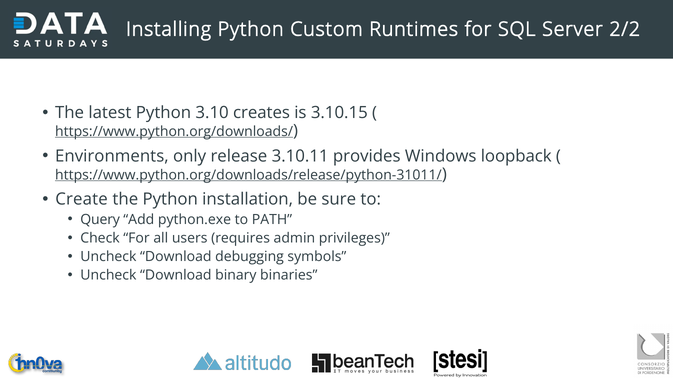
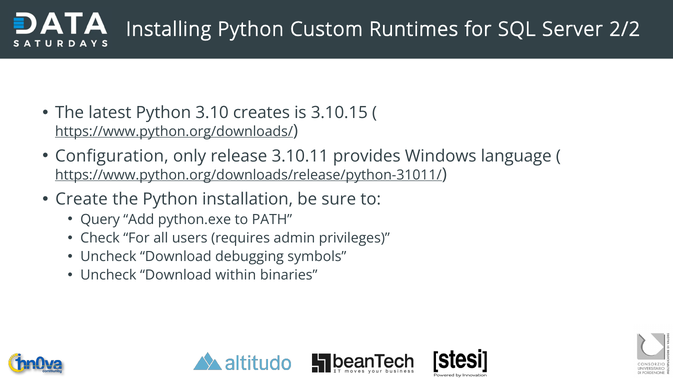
Environments: Environments -> Configuration (112, 156)
loopback: loopback -> language (516, 156)
binary: binary -> within (236, 276)
